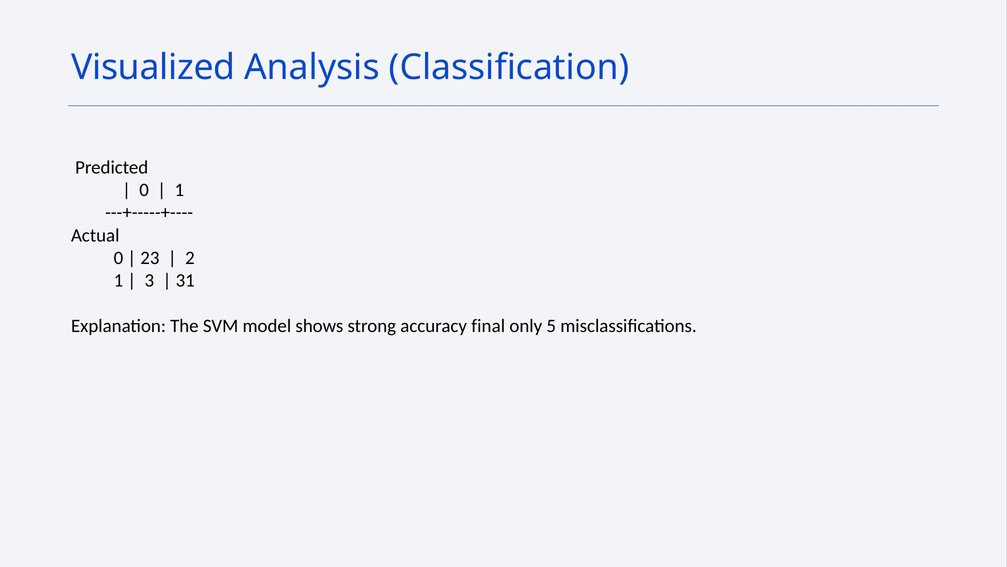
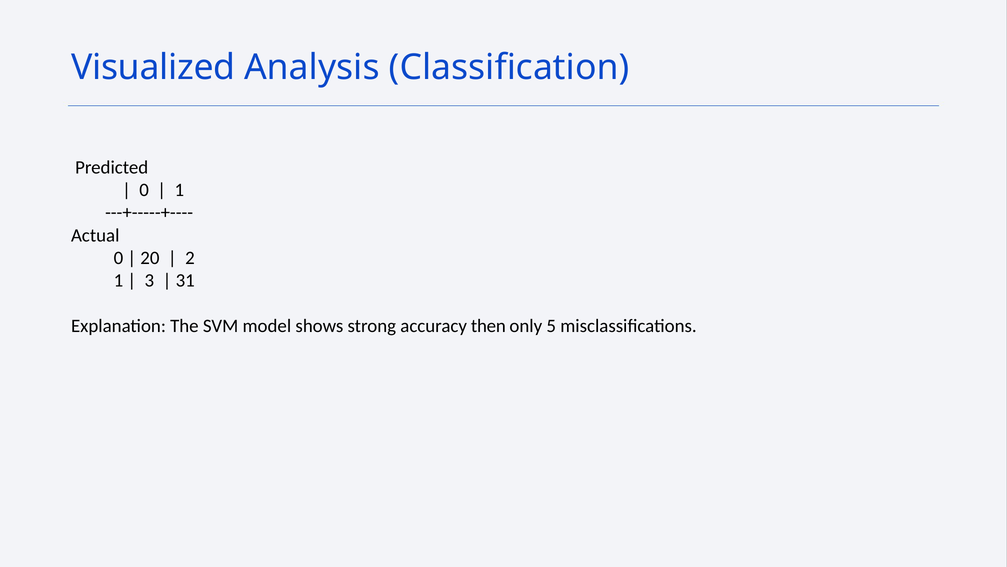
23: 23 -> 20 (150, 258)
final: final -> then (488, 326)
